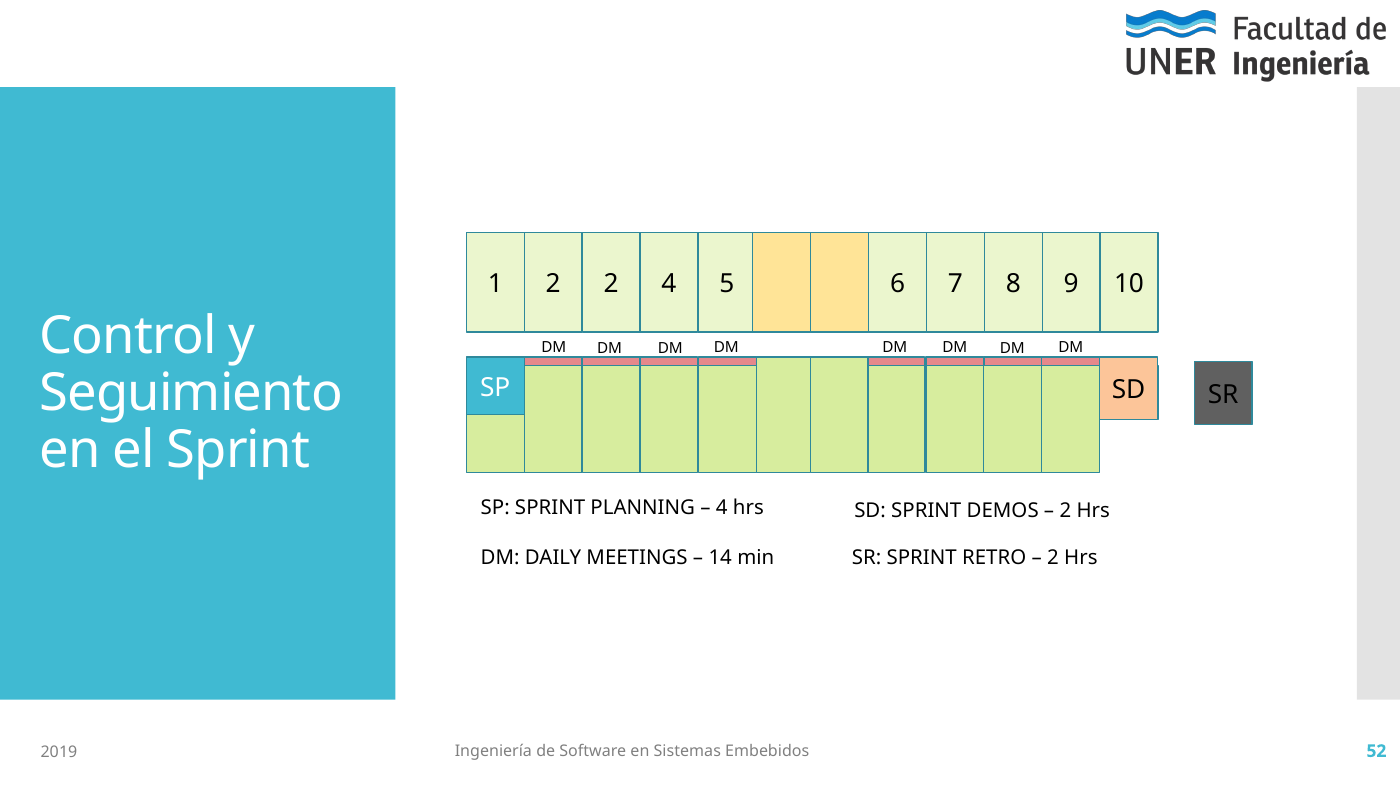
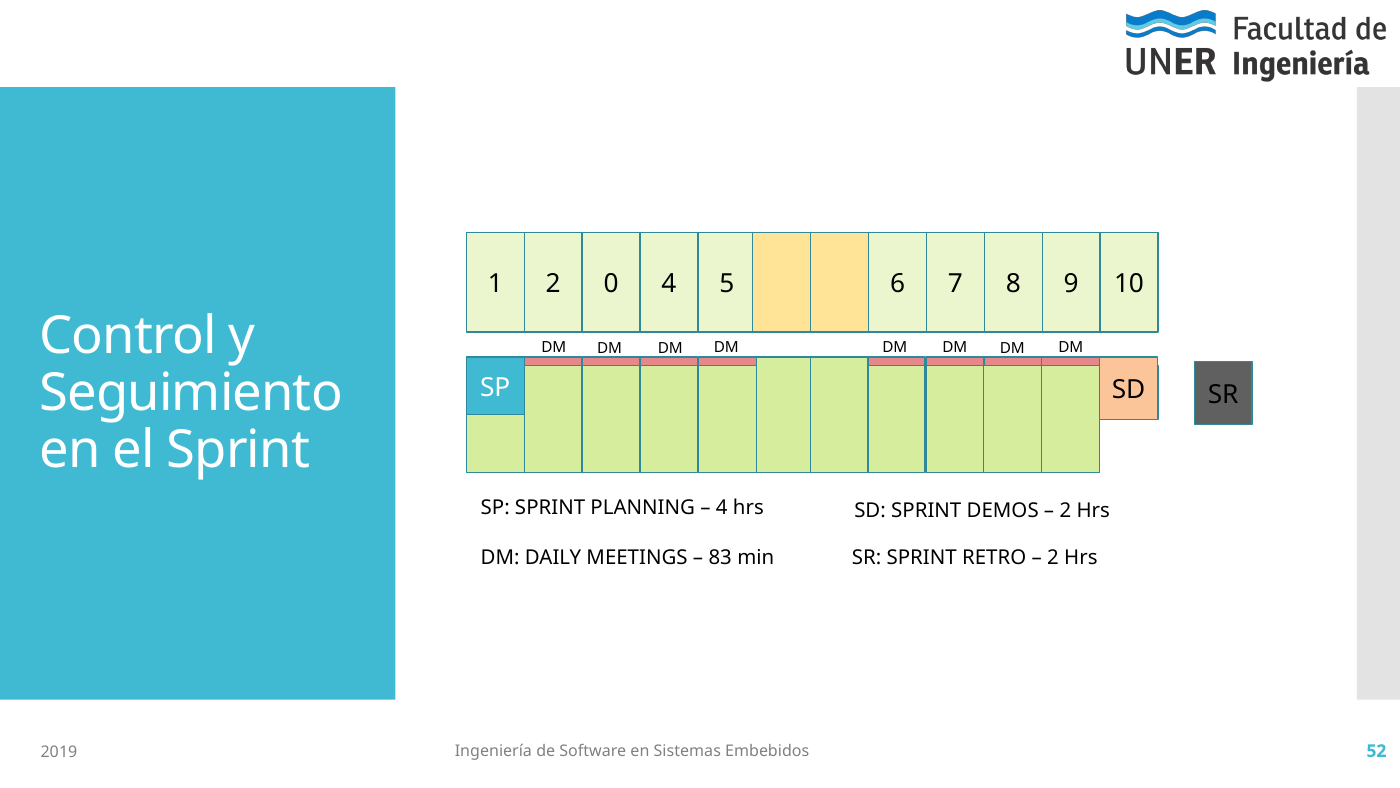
2 2: 2 -> 0 (611, 284)
14: 14 -> 83 (720, 557)
